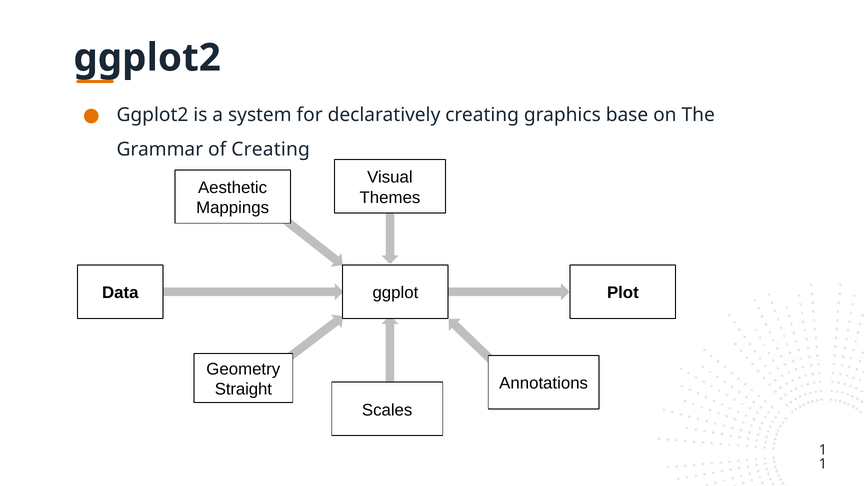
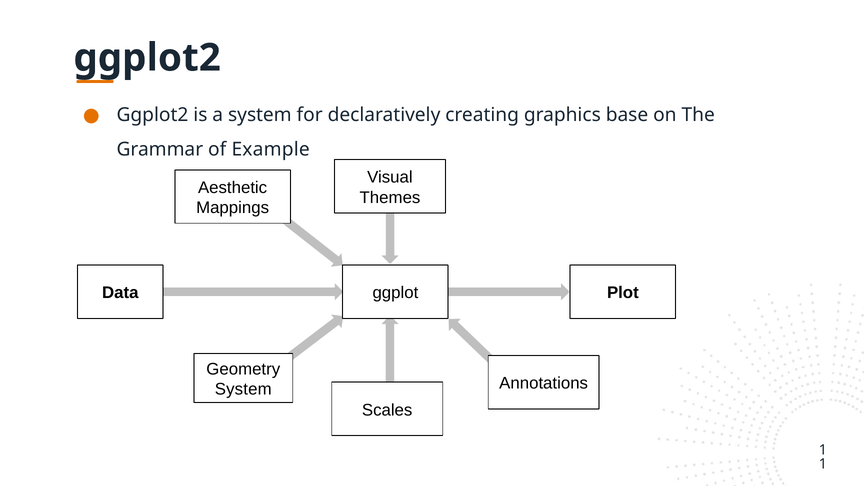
of Creating: Creating -> Example (271, 150)
Straight: Straight -> System (243, 389)
